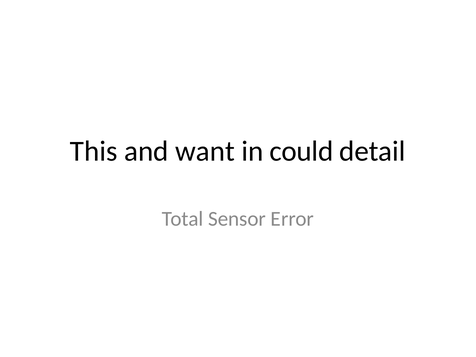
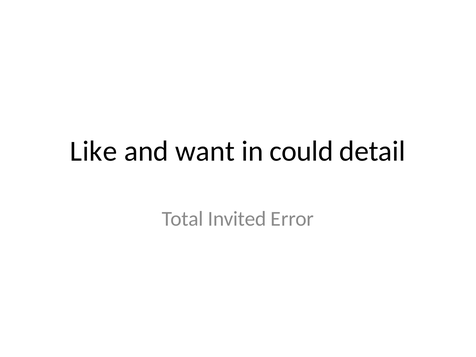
This: This -> Like (94, 151)
Sensor: Sensor -> Invited (237, 219)
